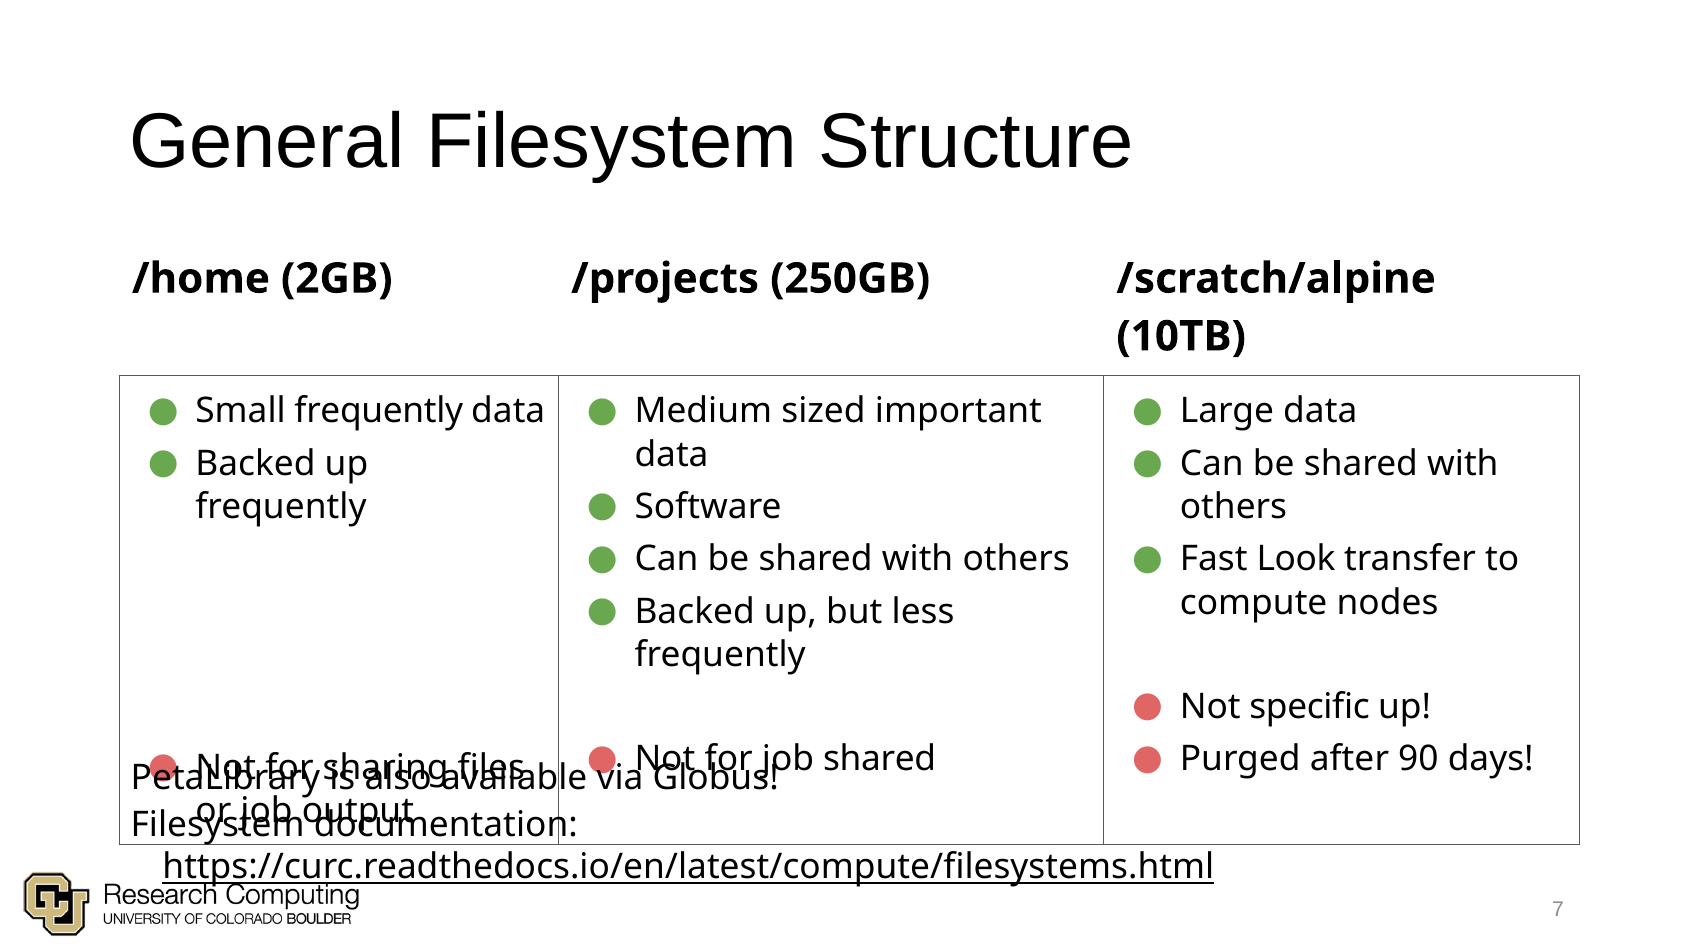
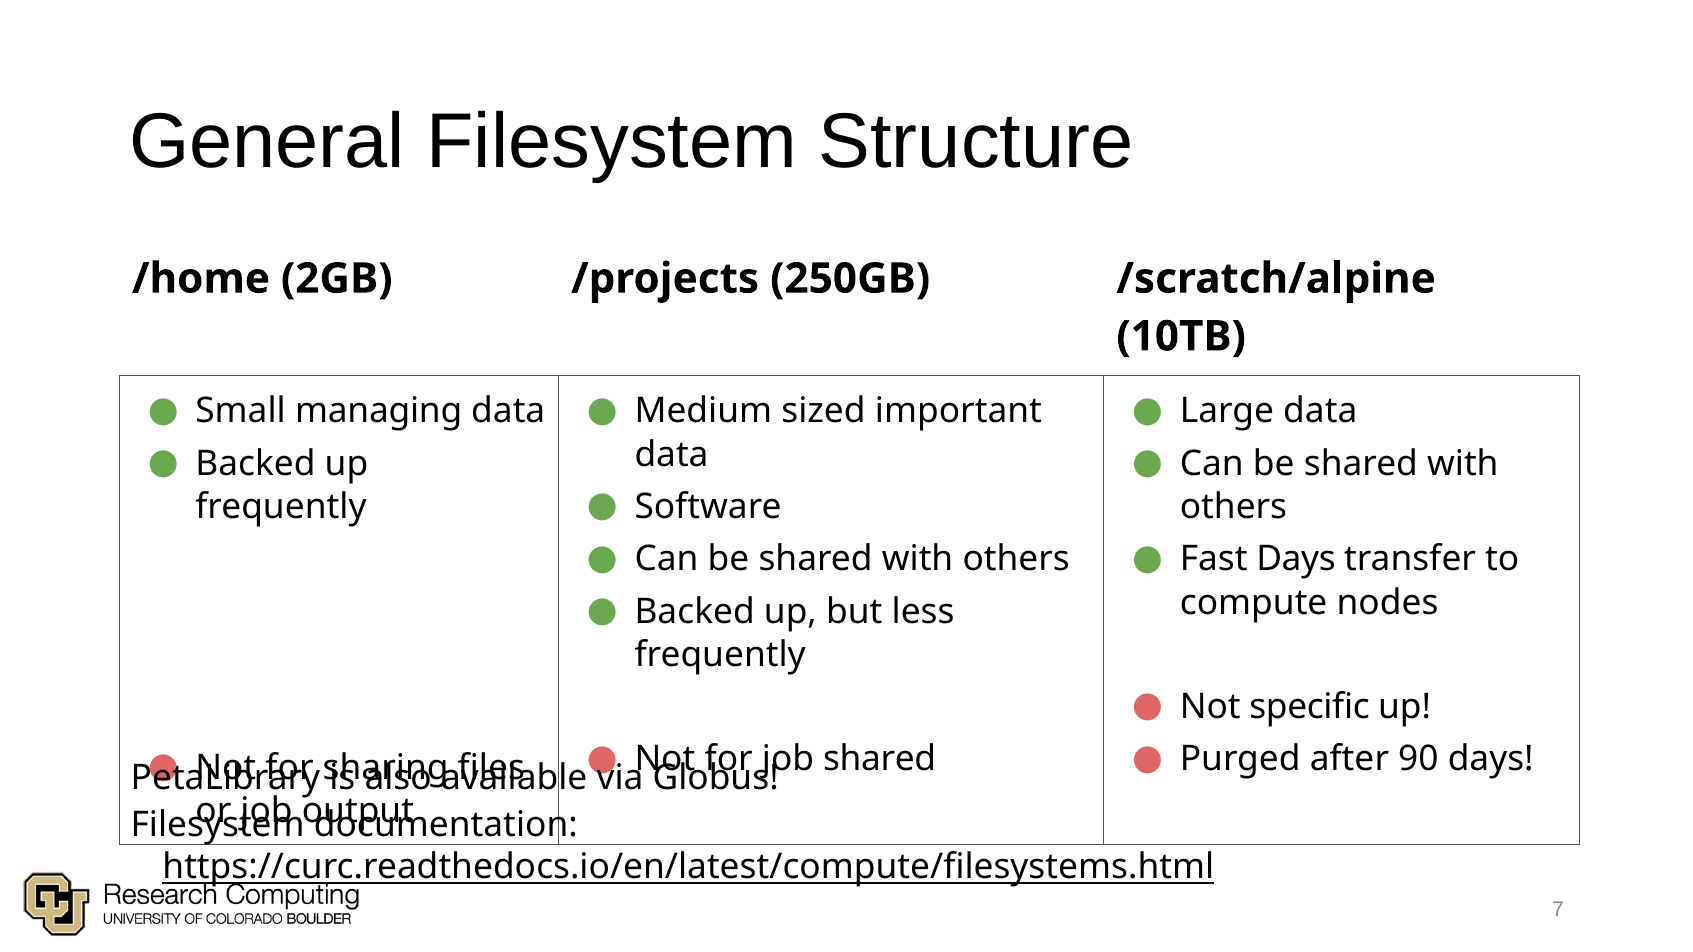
Small frequently: frequently -> managing (379, 411)
Fast Look: Look -> Days (1296, 559)
